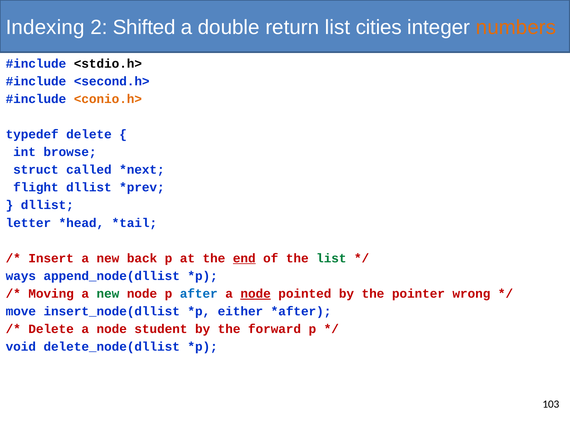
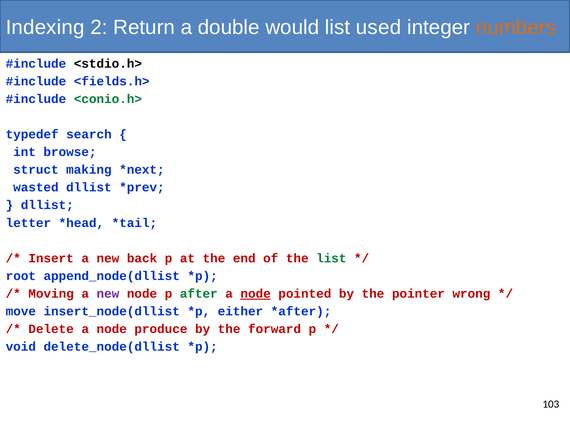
Shifted: Shifted -> Return (144, 28)
return: return -> would (292, 28)
cities: cities -> used (379, 28)
<second.h>: <second.h> -> <fields.h> (112, 81)
<conio.h> colour: orange -> green (108, 99)
typedef delete: delete -> search (89, 134)
called: called -> making (89, 170)
flight: flight -> wasted (36, 188)
end underline: present -> none (244, 259)
ways: ways -> root (21, 276)
new colour: green -> purple (108, 294)
after colour: blue -> green (199, 294)
student: student -> produce (161, 329)
